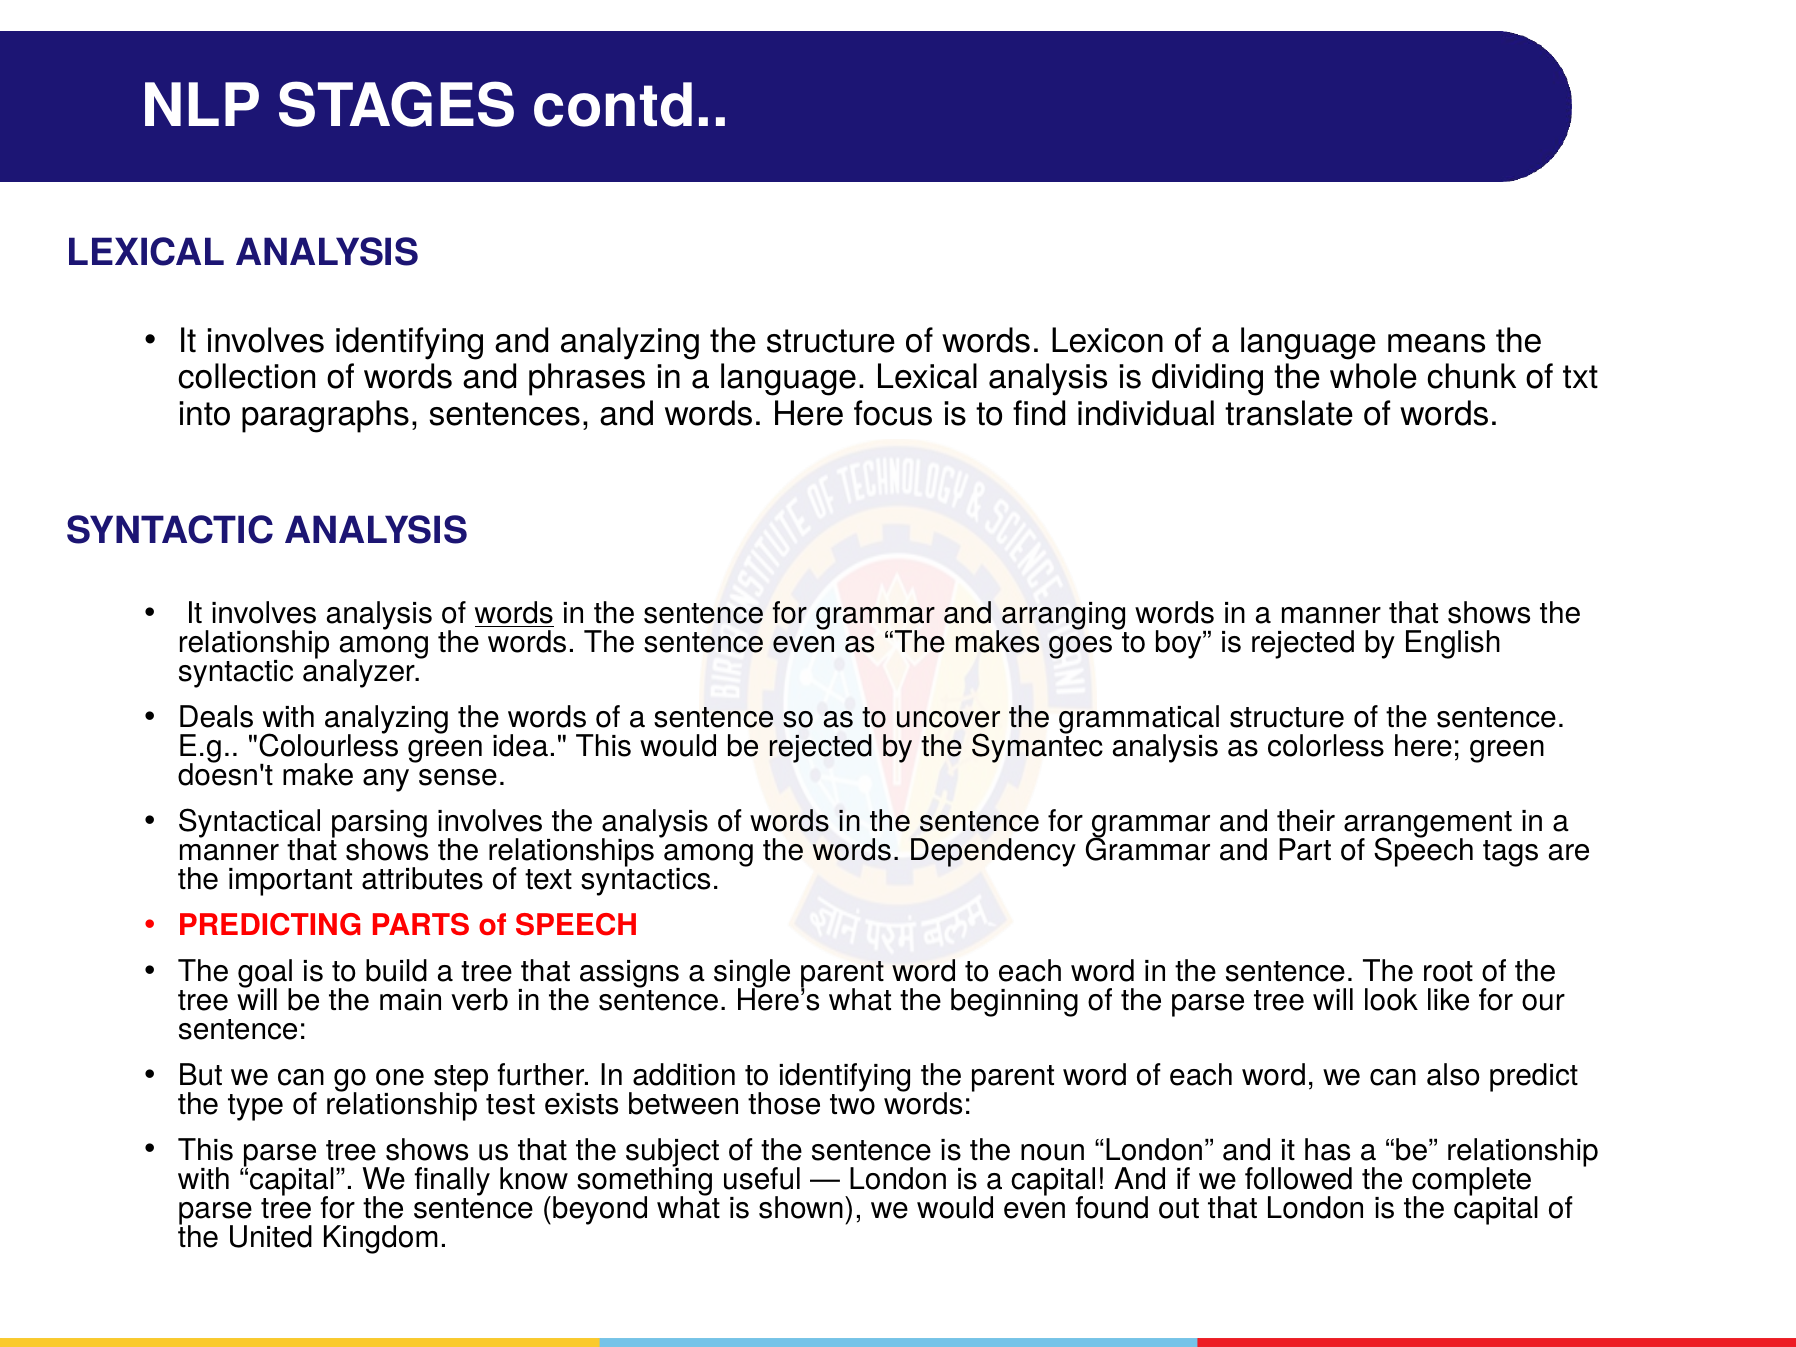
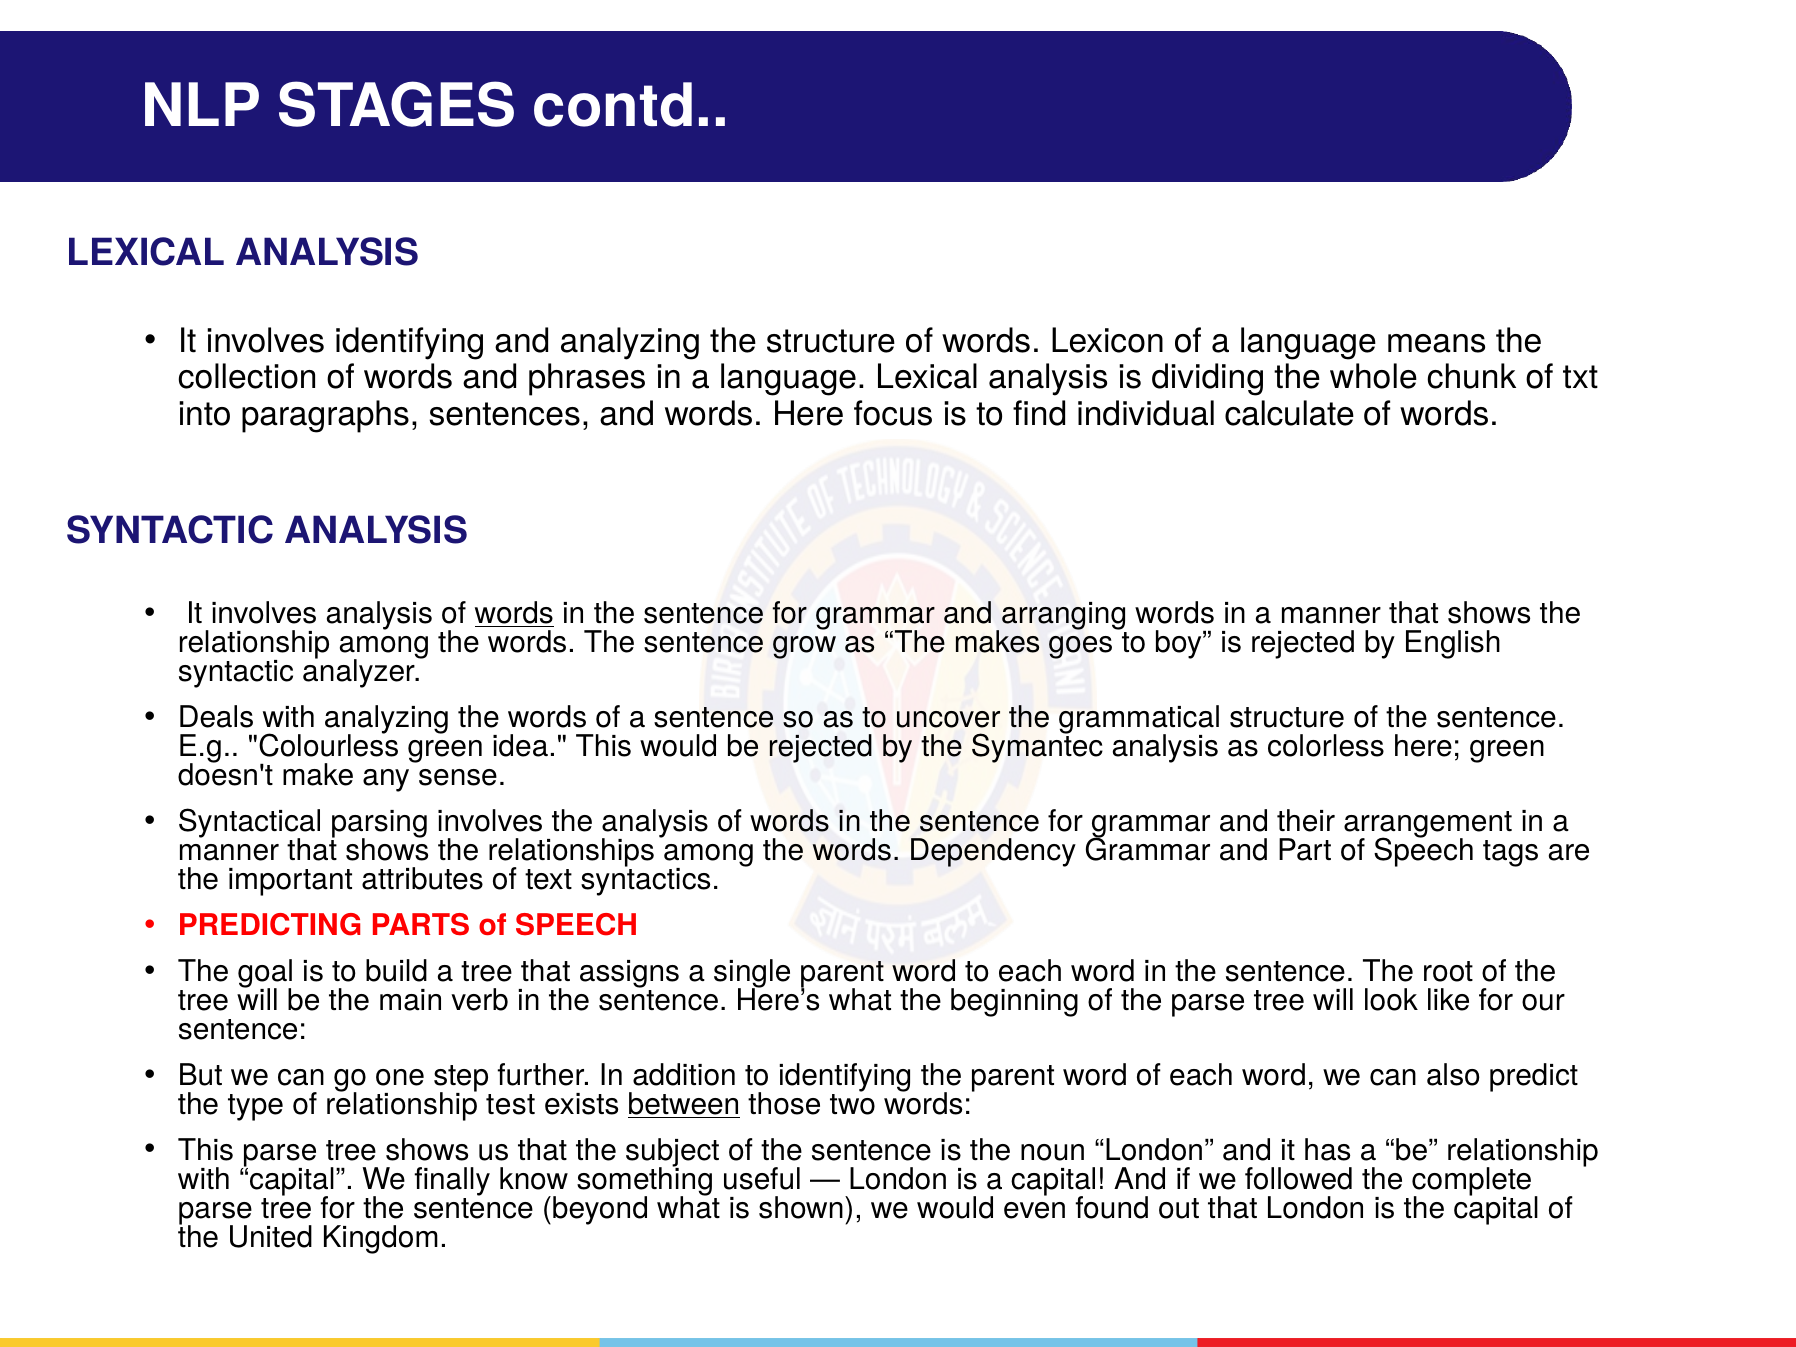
translate: translate -> calculate (1290, 414)
sentence even: even -> grow (804, 643)
between underline: none -> present (684, 1105)
